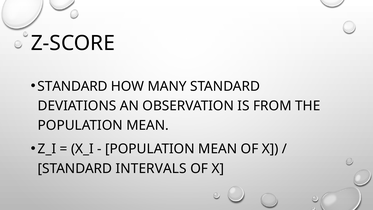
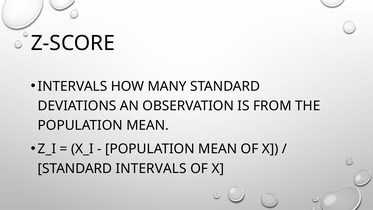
STANDARD: STANDARD -> INTERVALS (73, 86)
